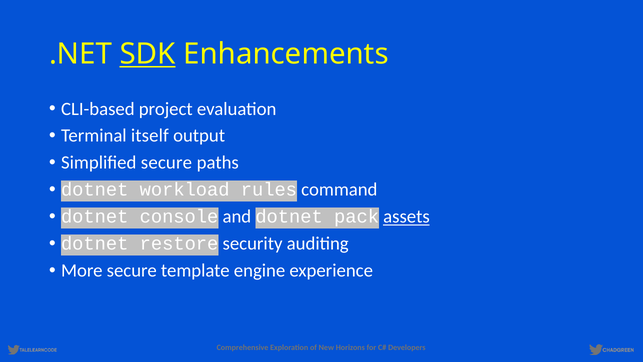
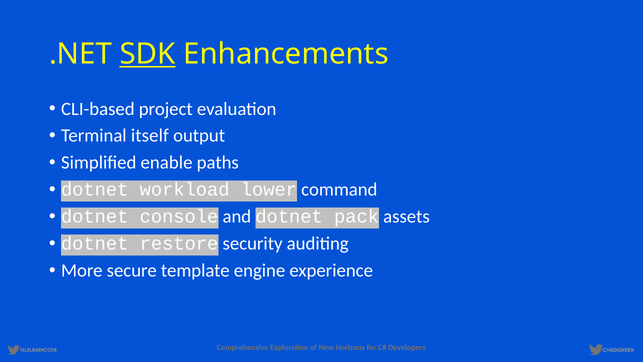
Simplified secure: secure -> enable (167, 163)
rules: rules -> lower (269, 190)
assets underline: present -> none (406, 217)
